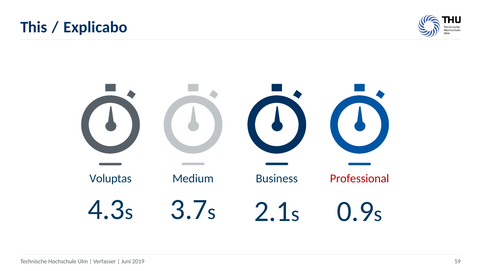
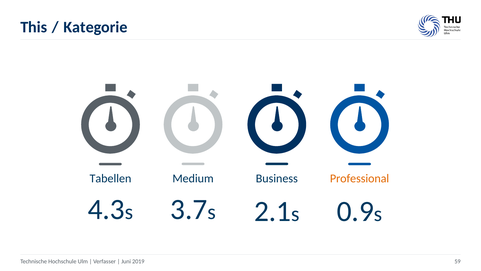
Explicabo: Explicabo -> Kategorie (96, 27)
Voluptas: Voluptas -> Tabellen (110, 178)
Professional colour: red -> orange (360, 178)
